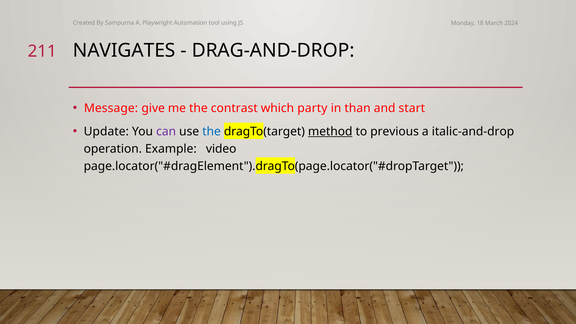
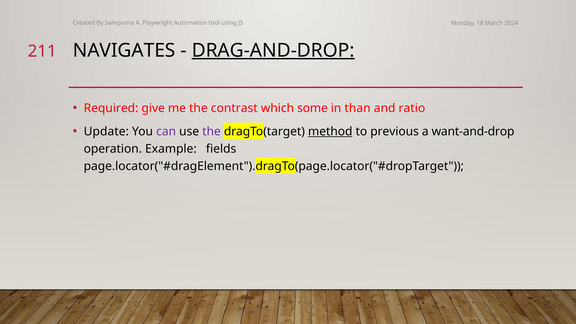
DRAG-AND-DROP underline: none -> present (273, 50)
Message: Message -> Required (111, 108)
party: party -> some (313, 108)
start: start -> ratio (412, 108)
the colour: blue -> purple (212, 132)
italic-and-drop: italic-and-drop -> want-and-drop (473, 132)
video: video -> fields (221, 149)
